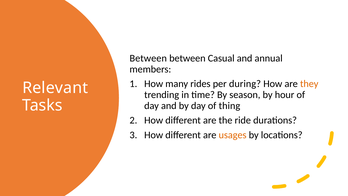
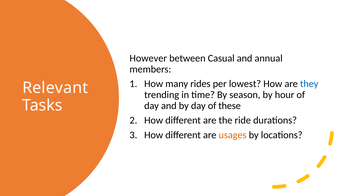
Between: Between -> However (148, 58)
during: during -> lowest (245, 84)
they colour: orange -> blue (309, 84)
thing: thing -> these (230, 106)
